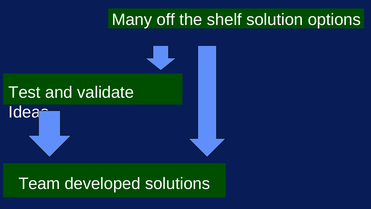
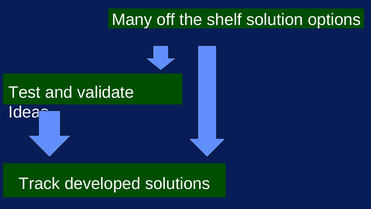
Team: Team -> Track (39, 183)
